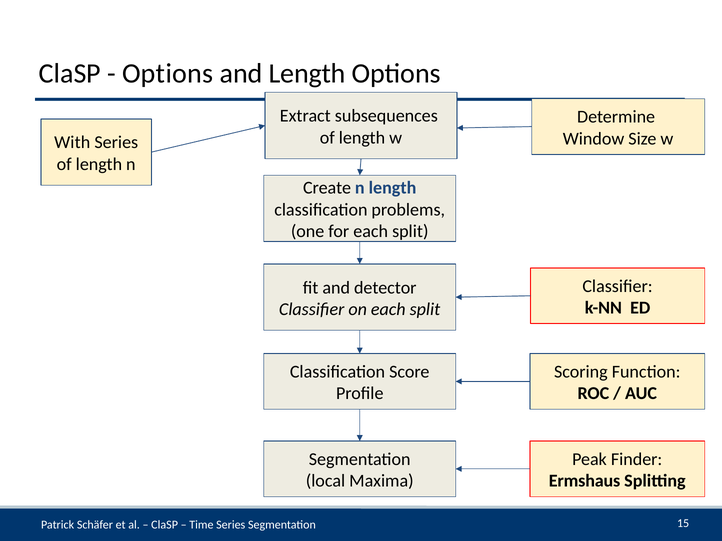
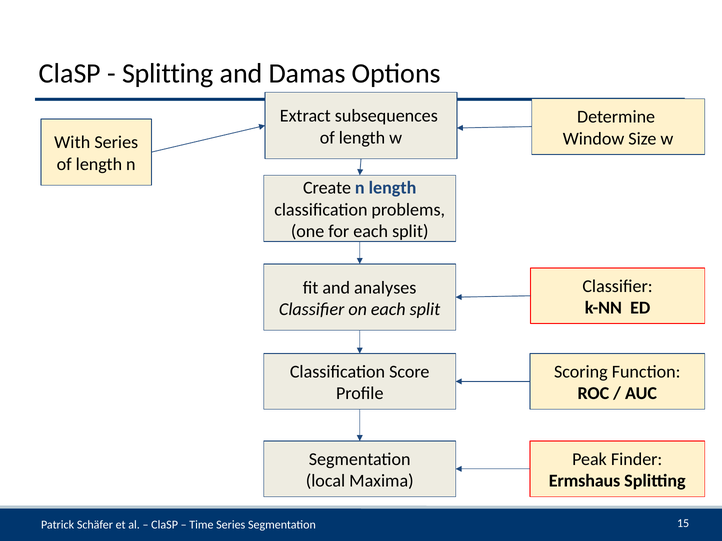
Options: Options -> Splitting (168, 73)
and Length: Length -> Damas (307, 73)
detector: detector -> analyses (385, 288)
